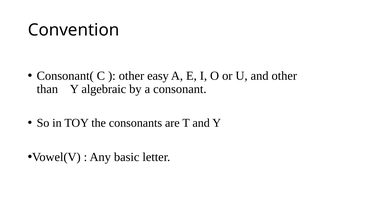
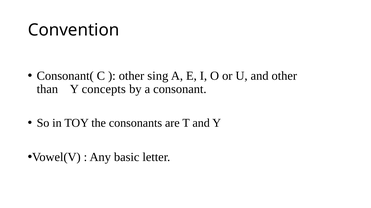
easy: easy -> sing (158, 76)
algebraic: algebraic -> concepts (104, 89)
